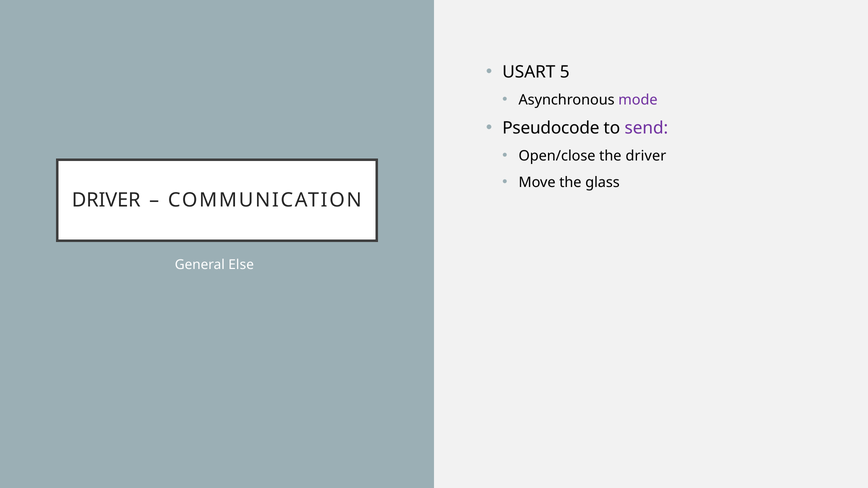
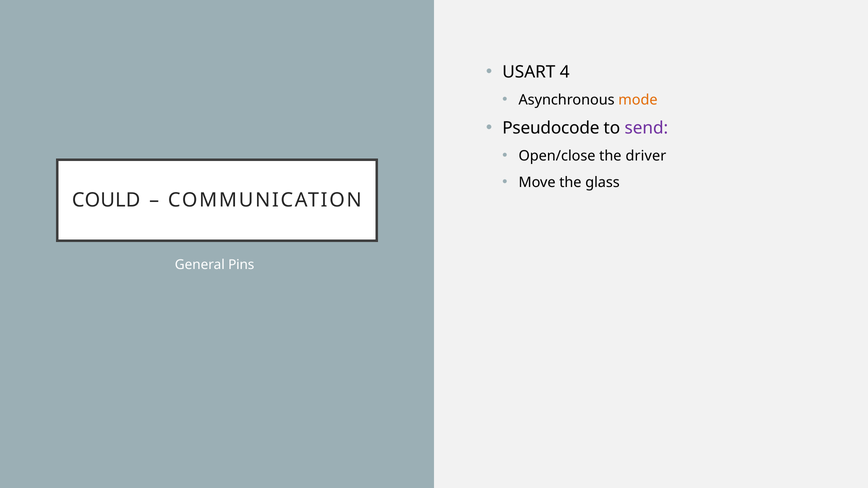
5: 5 -> 4 (565, 72)
mode colour: purple -> orange (638, 100)
DRIVER: DRIVER -> COULD (106, 200)
Else: Else -> Pins (241, 265)
